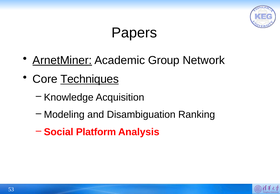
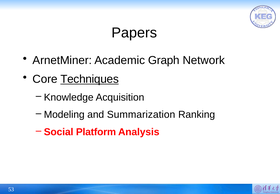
ArnetMiner underline: present -> none (62, 60)
Group: Group -> Graph (164, 60)
Disambiguation: Disambiguation -> Summarization (141, 115)
